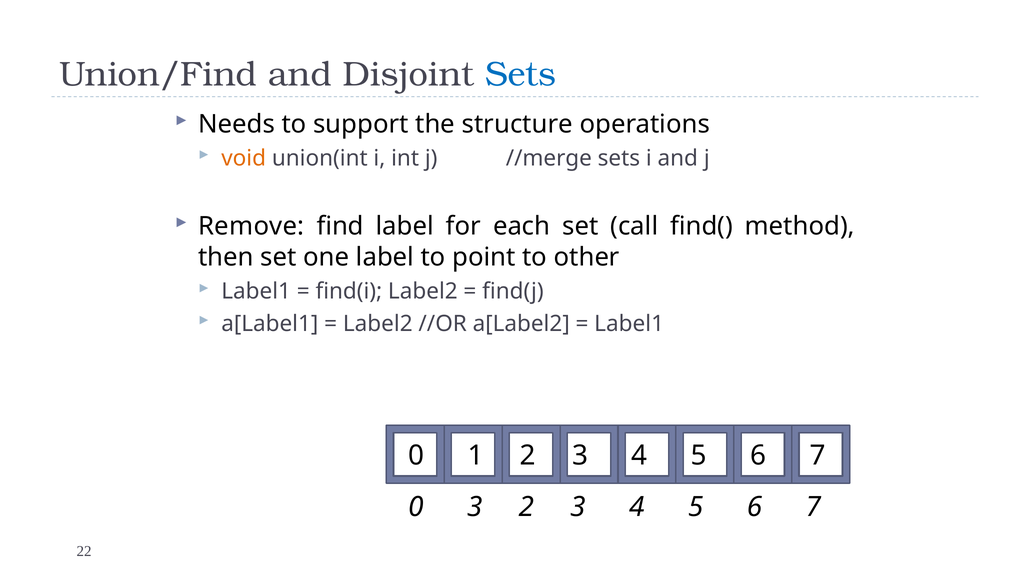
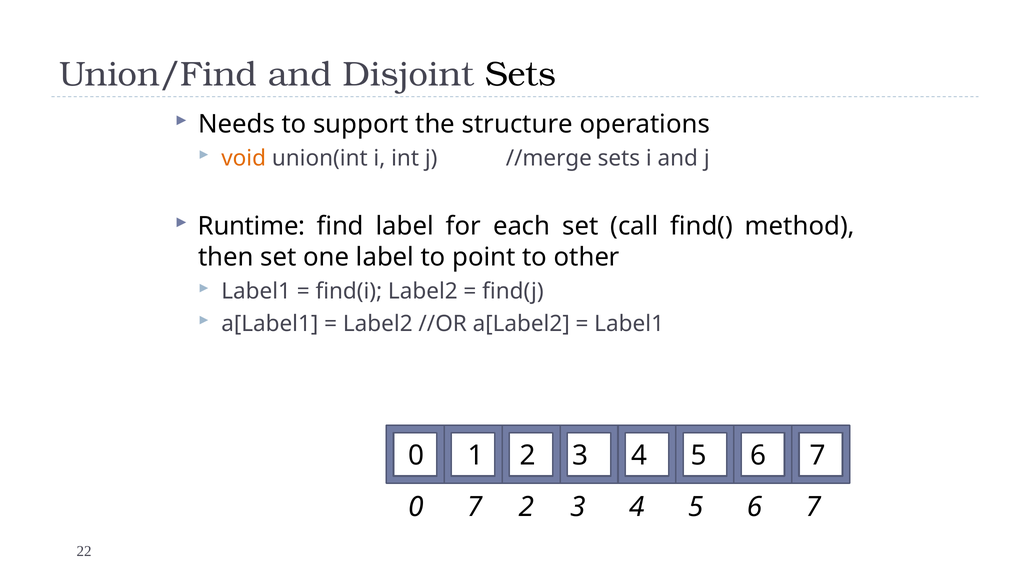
Sets colour: blue -> black (521, 75)
Remove: Remove -> Runtime (252, 226)
0 3: 3 -> 7 (475, 507)
